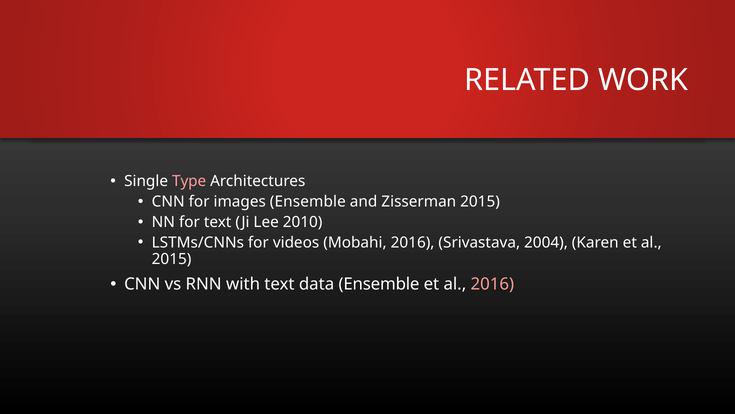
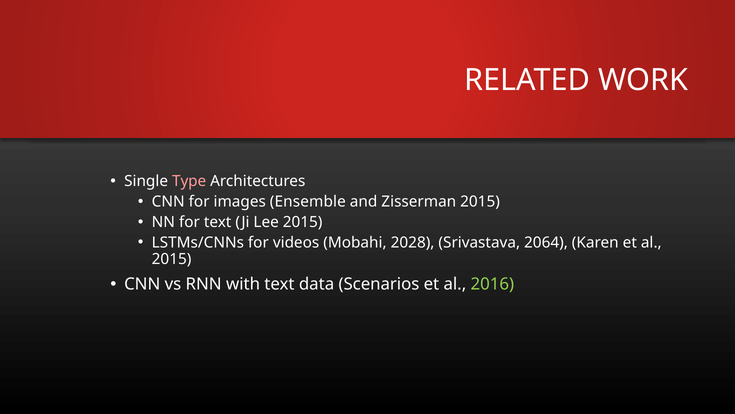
Lee 2010: 2010 -> 2015 (303, 222)
Mobahi 2016: 2016 -> 2028 (413, 242)
2004: 2004 -> 2064 (546, 242)
data Ensemble: Ensemble -> Scenarios (379, 284)
2016 colour: pink -> light green (492, 284)
